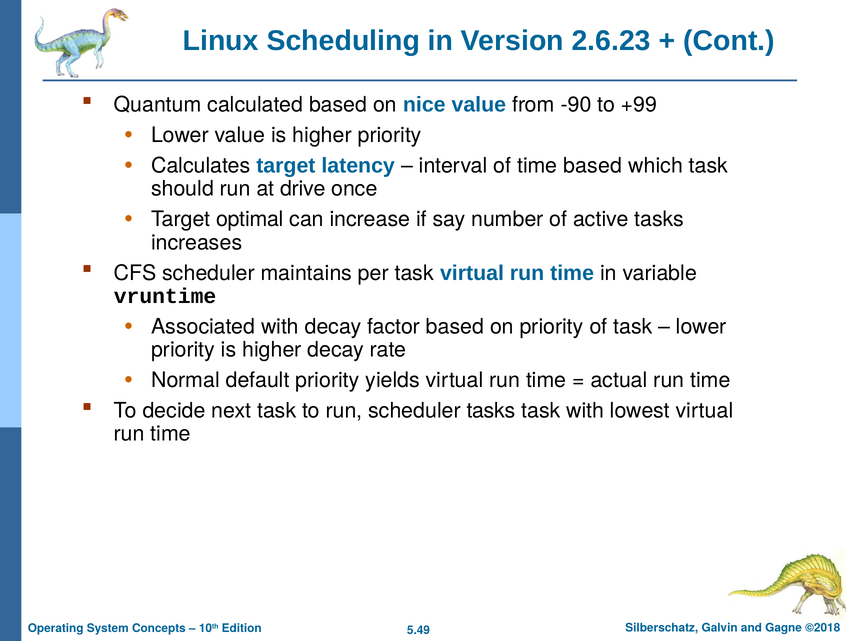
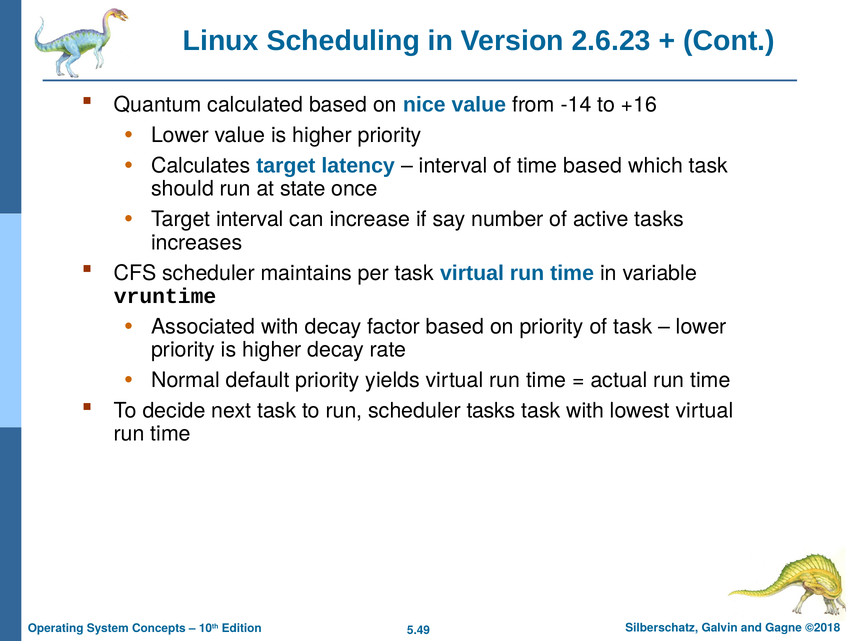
-90: -90 -> -14 (576, 105)
+99: +99 -> +16 (639, 105)
drive: drive -> state (303, 189)
Target optimal: optimal -> interval (250, 219)
